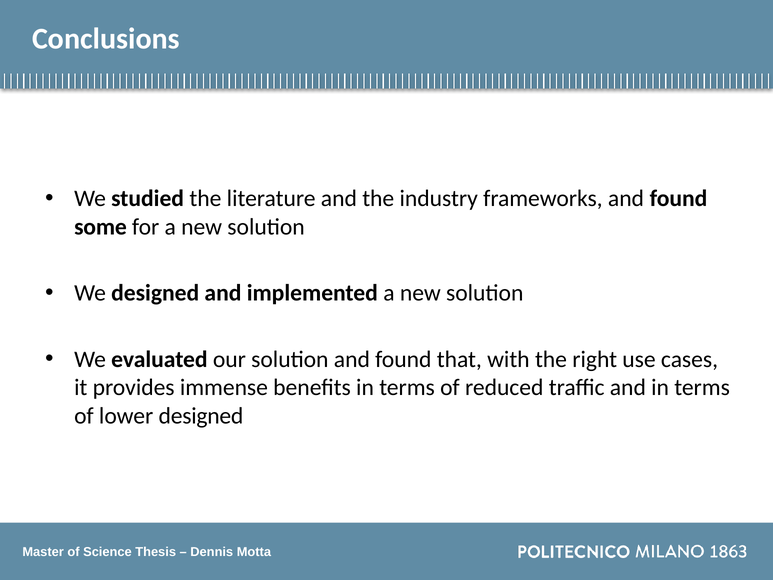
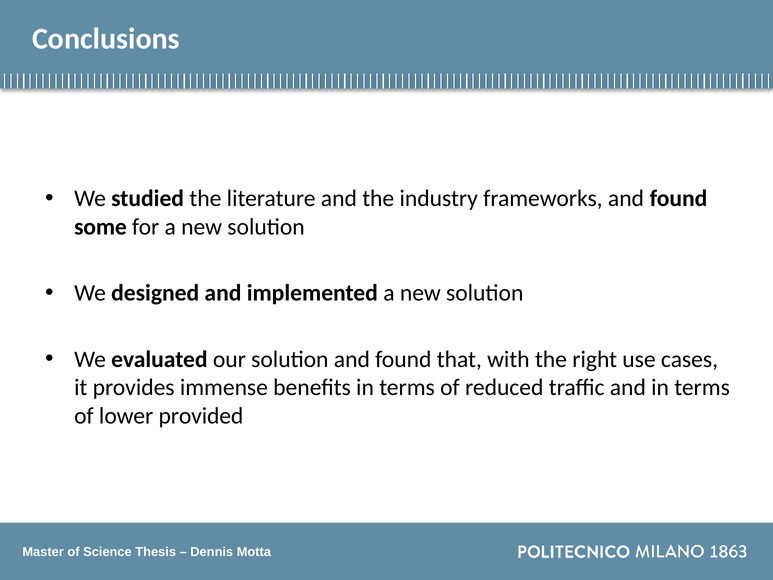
lower designed: designed -> provided (201, 416)
